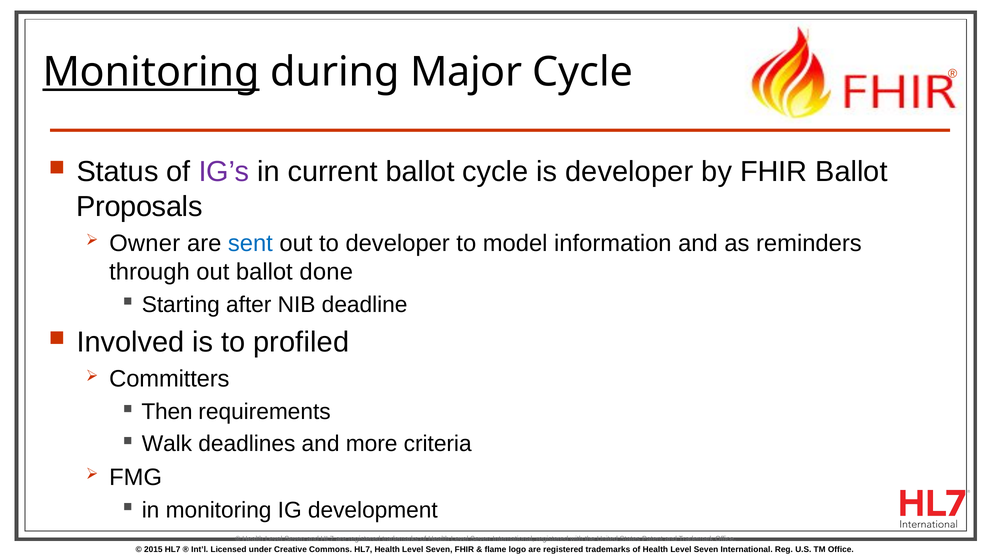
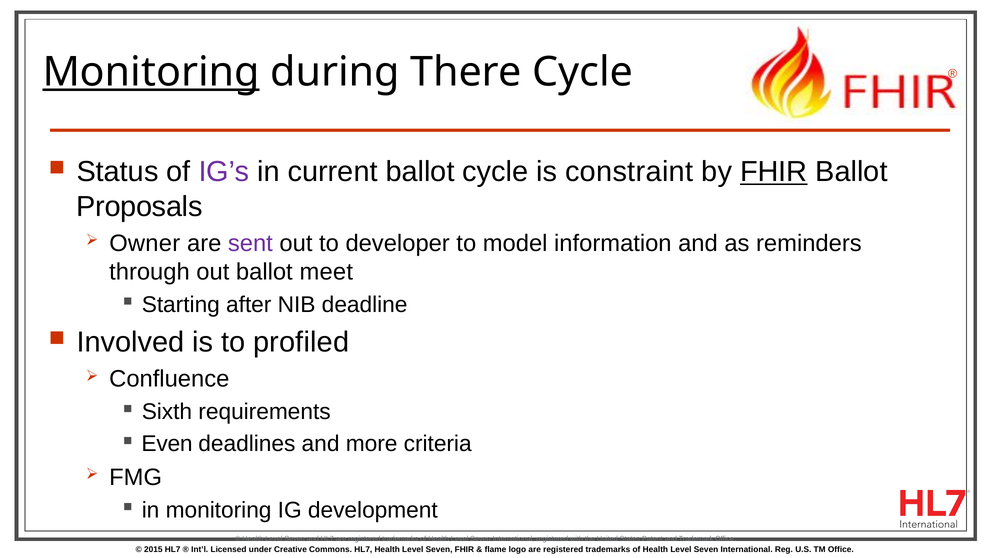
Major: Major -> There (466, 72)
is developer: developer -> constraint (629, 172)
FHIR underline: none -> present (774, 172)
sent colour: blue -> purple (250, 243)
done: done -> meet (326, 272)
Committers: Committers -> Confluence (169, 379)
Then: Then -> Sixth (167, 412)
Walk: Walk -> Even (167, 444)
